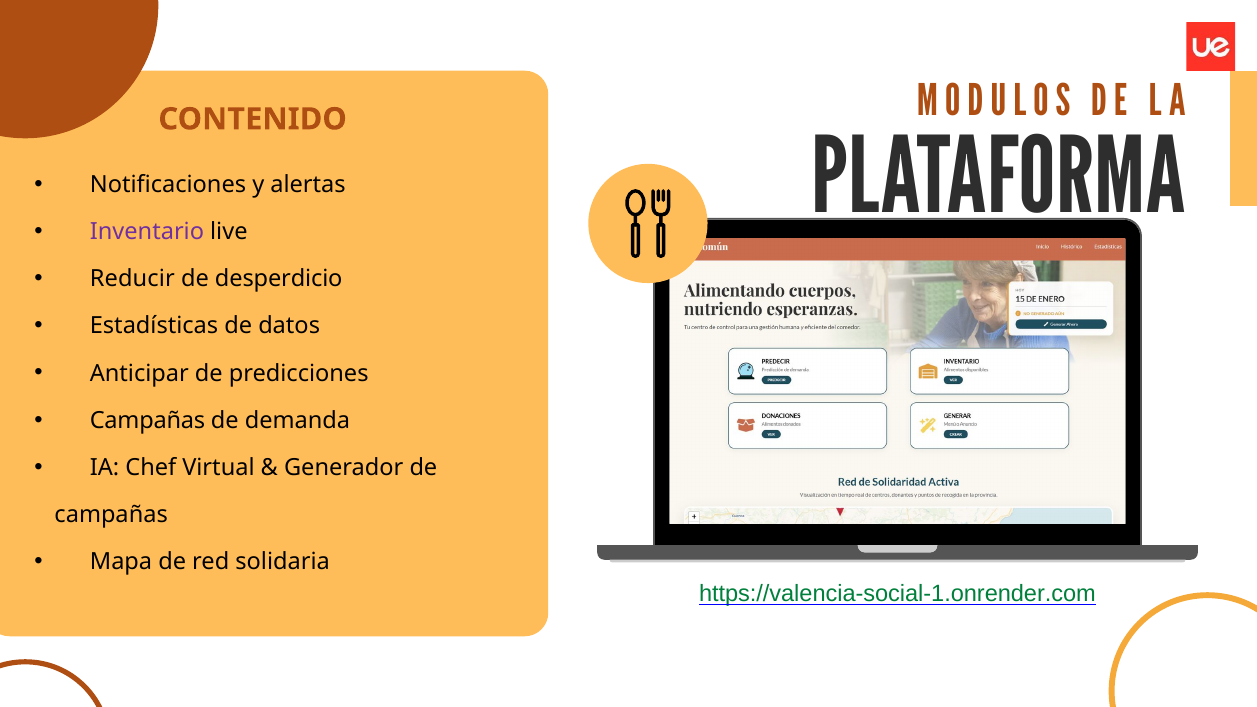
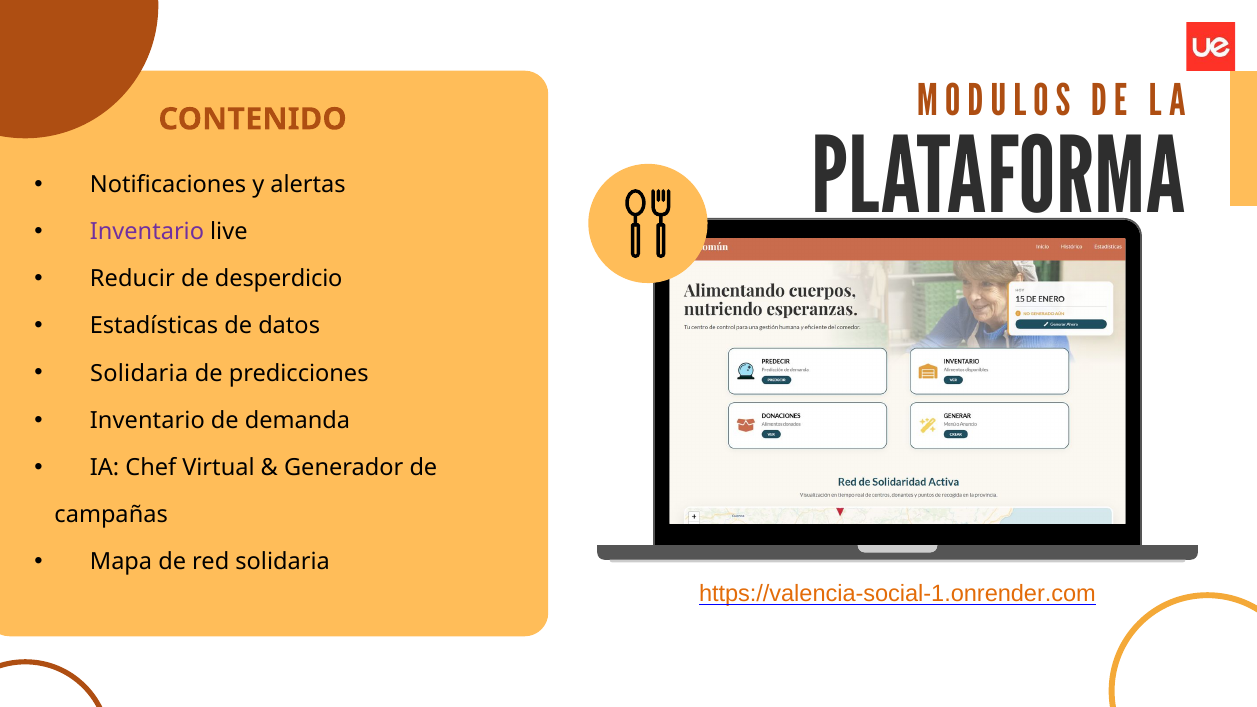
Anticipar: Anticipar -> Solidaria (139, 373)
Campañas: Campañas -> Inventario (147, 421)
https://valencia-social-1.onrender.com colour: green -> orange (897, 594)
